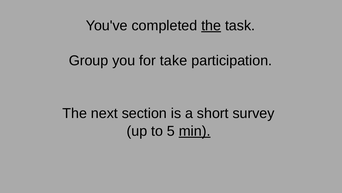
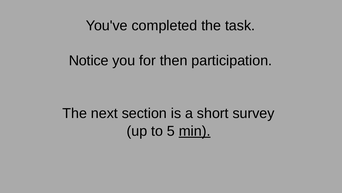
the underline: present -> none (211, 26)
Group: Group -> Notice (89, 61)
take: take -> then (174, 61)
